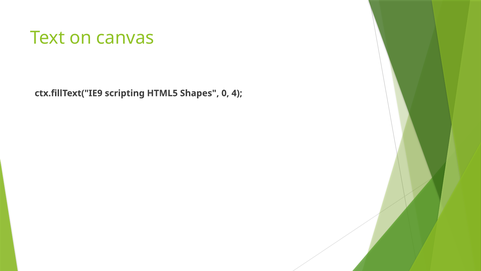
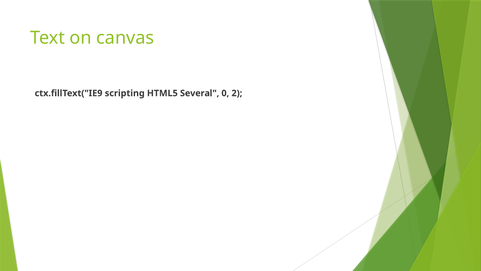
Shapes: Shapes -> Several (200, 93)
4: 4 -> 2 (237, 93)
